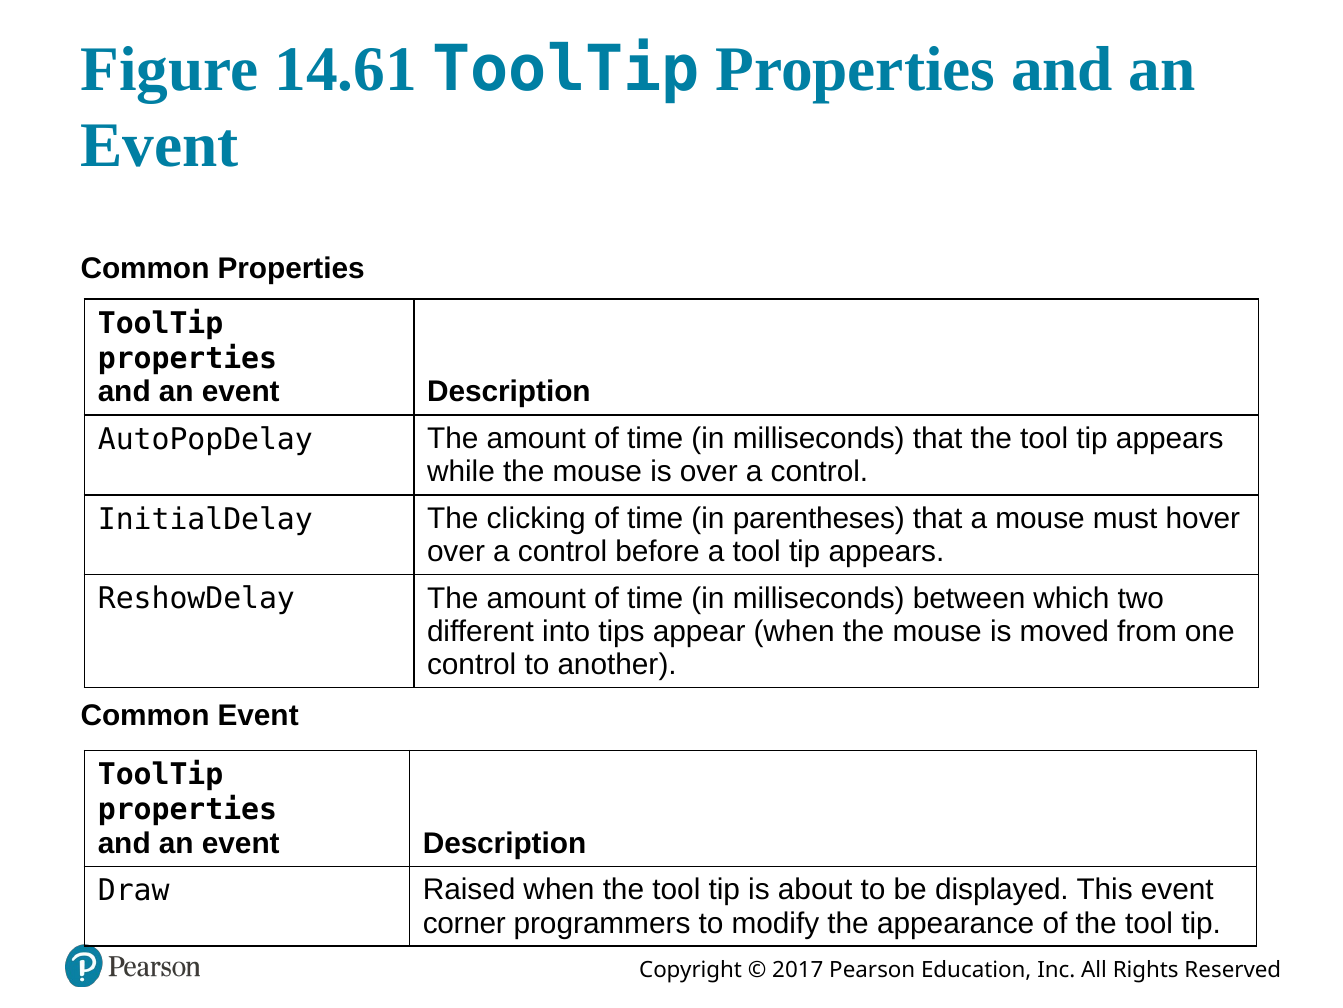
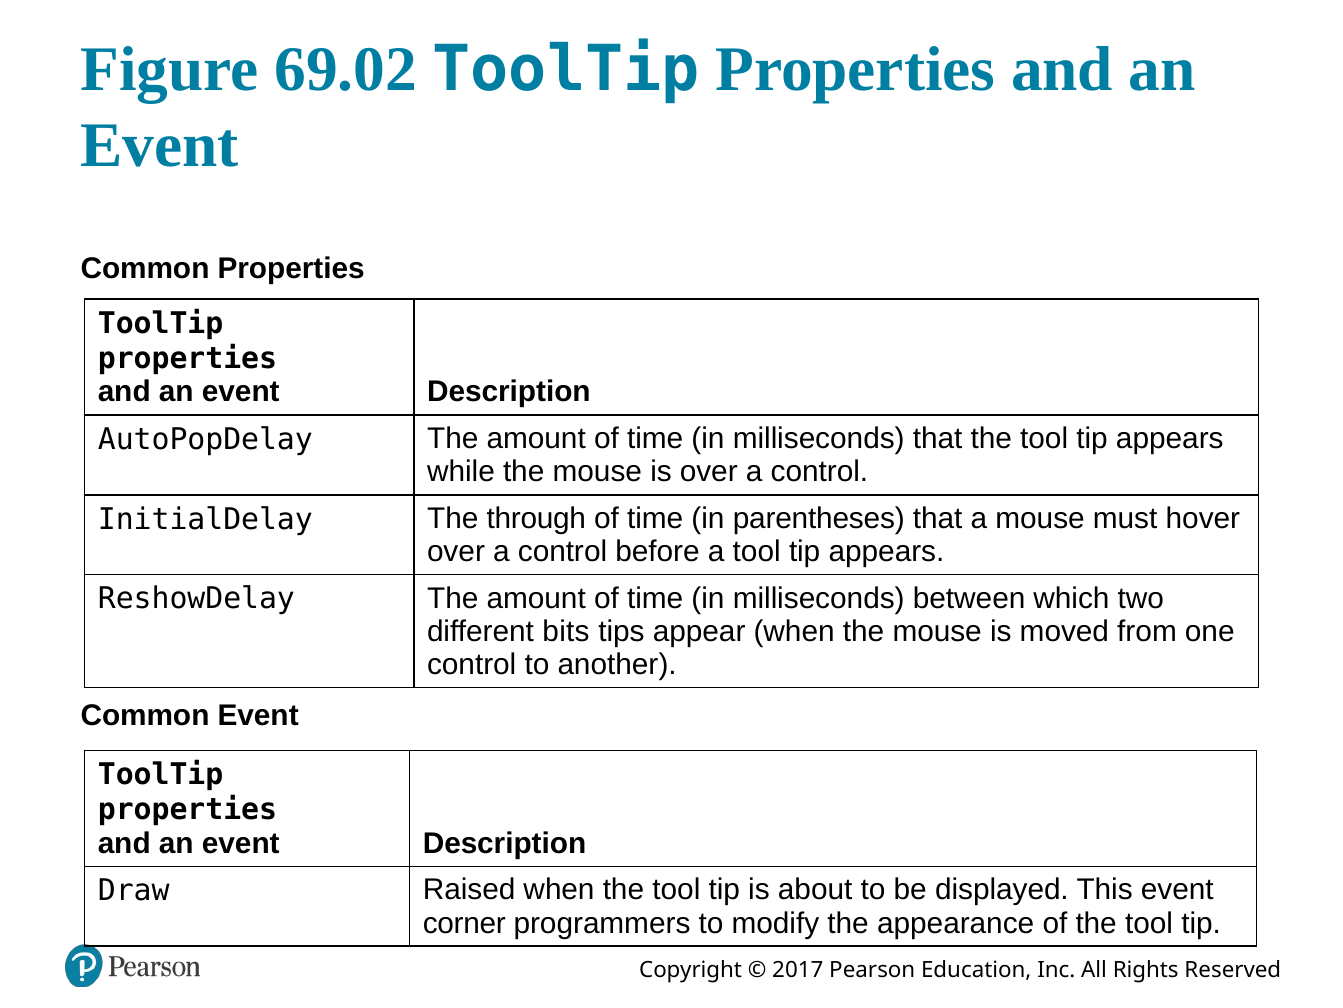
14.61: 14.61 -> 69.02 (346, 70)
clicking: clicking -> through (536, 518)
into: into -> bits (566, 631)
